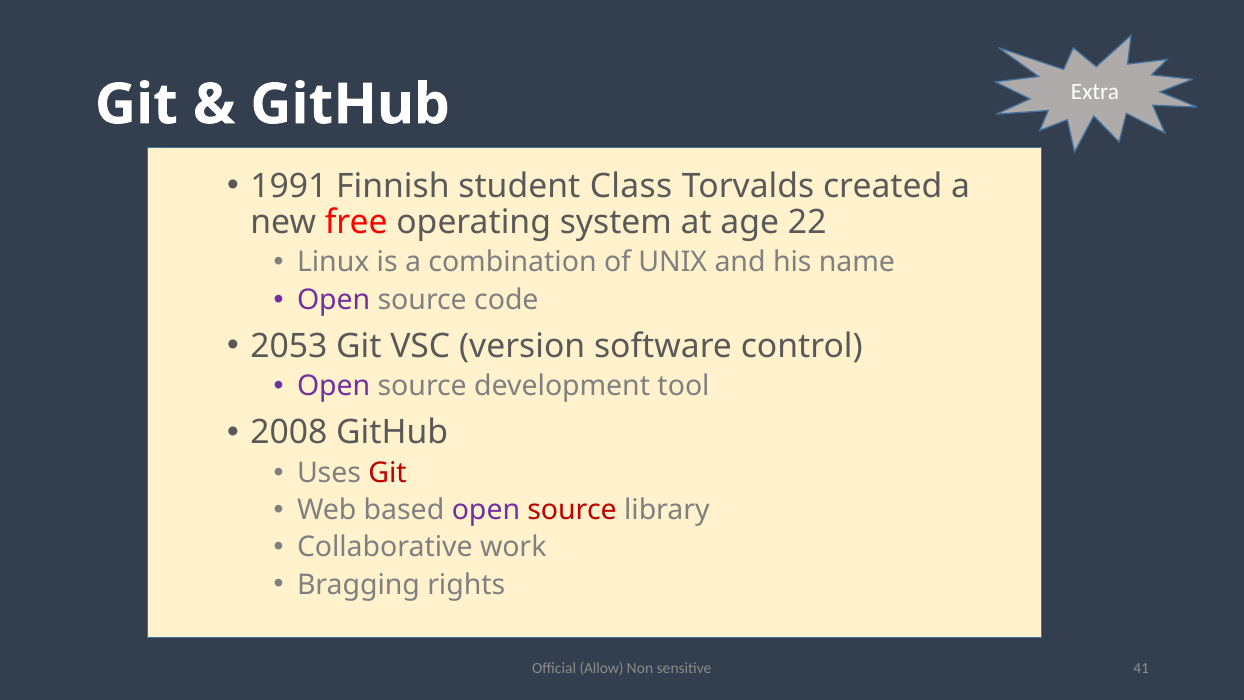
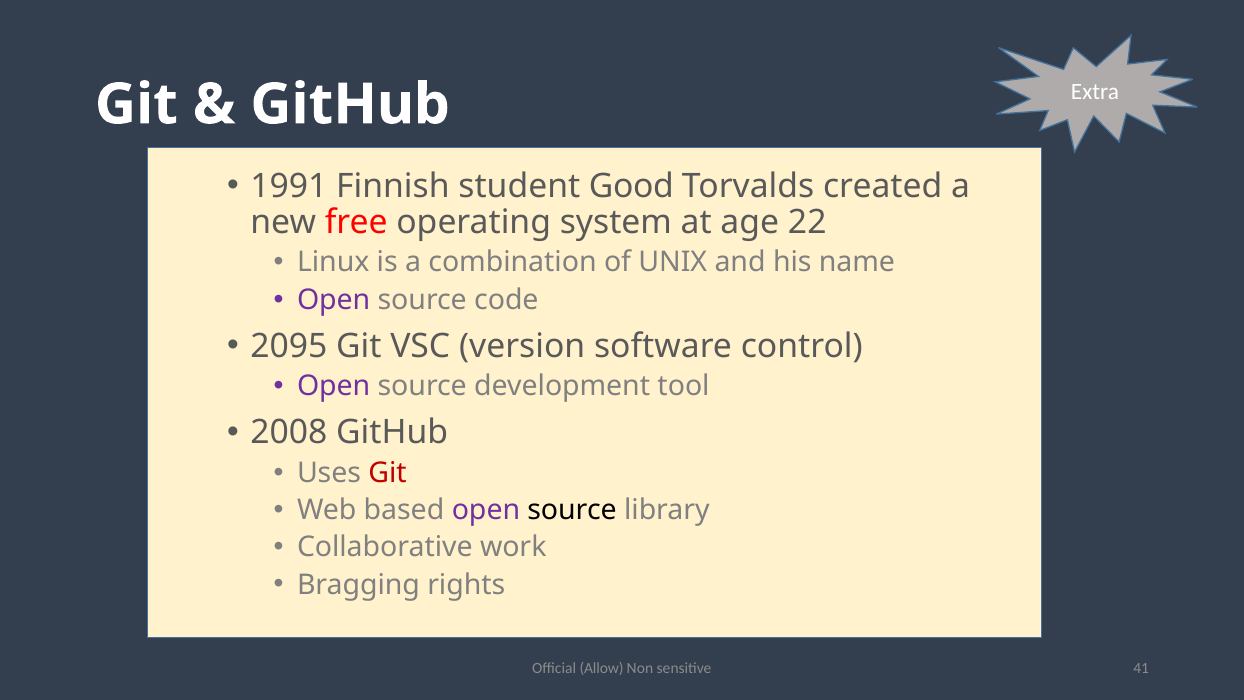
Class: Class -> Good (631, 186)
2053: 2053 -> 2095 (289, 346)
source colour: red -> black (572, 510)
